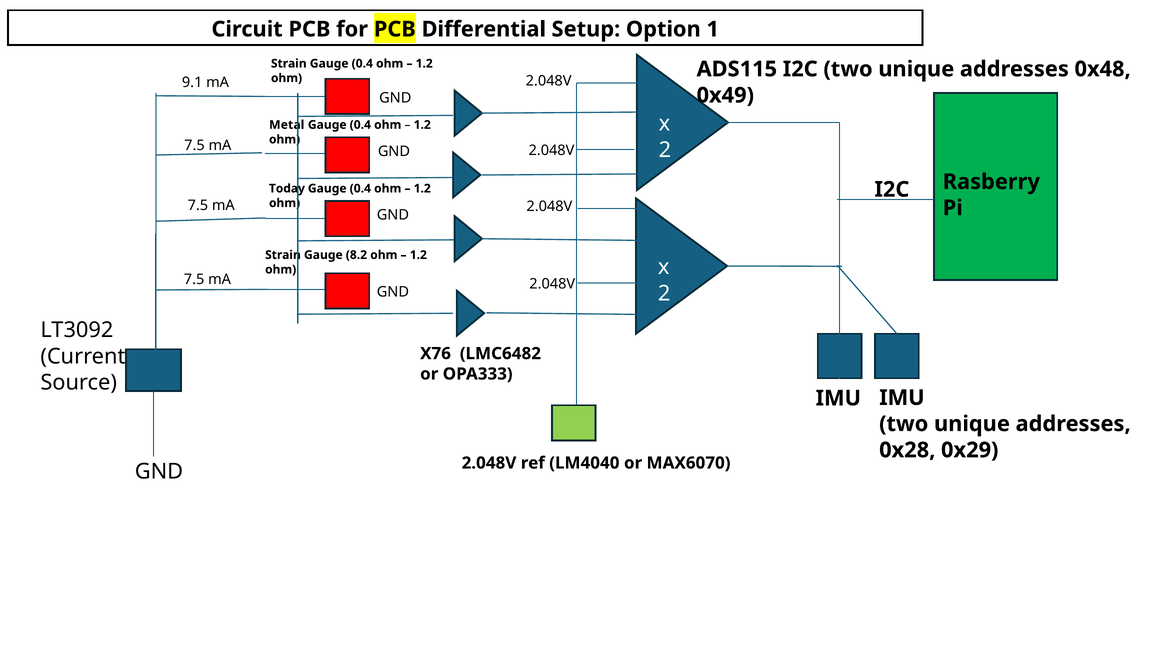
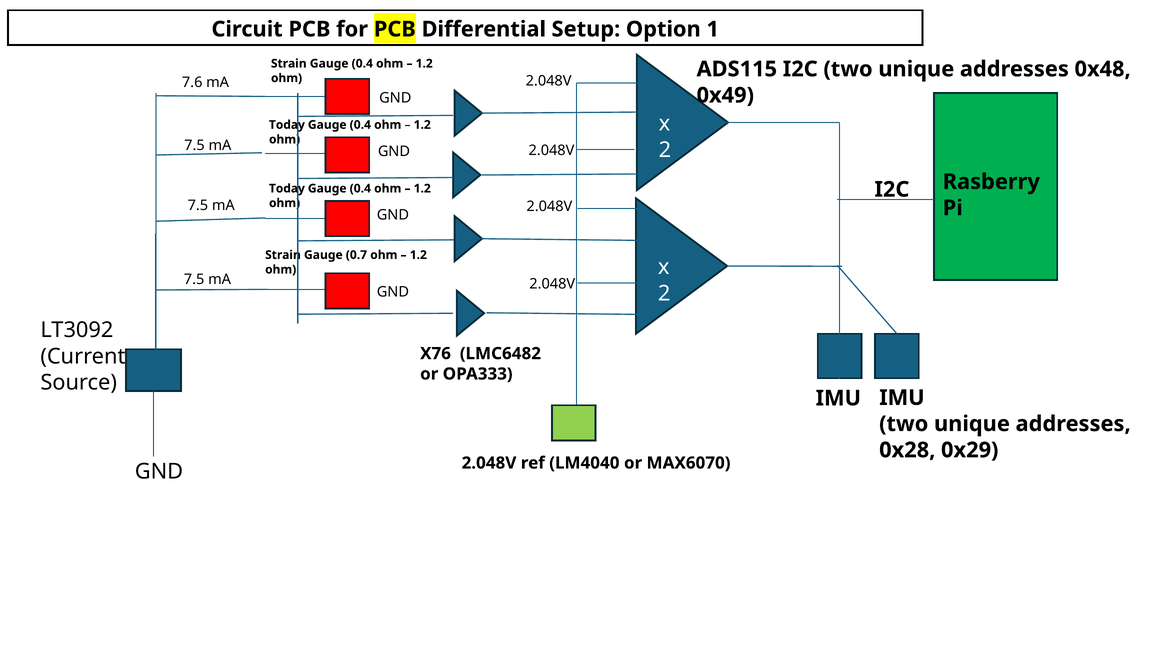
9.1: 9.1 -> 7.6 (192, 83)
Metal: Metal -> Today (287, 125)
8.2: 8.2 -> 0.7 (356, 255)
